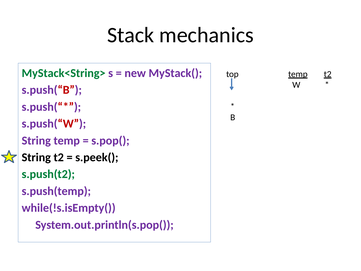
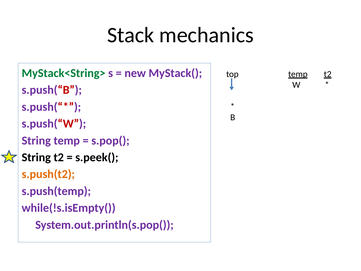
s.push(t2 colour: green -> orange (48, 174)
